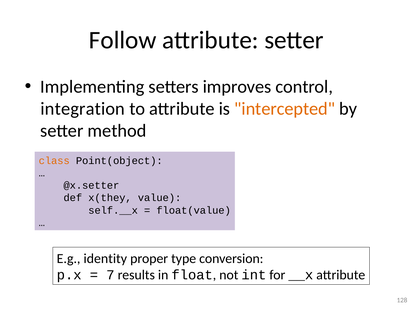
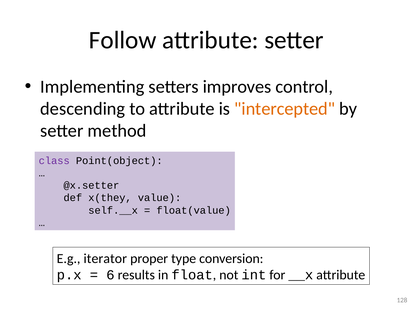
integration: integration -> descending (83, 109)
class colour: orange -> purple (54, 161)
identity: identity -> iterator (105, 258)
7: 7 -> 6 (110, 275)
